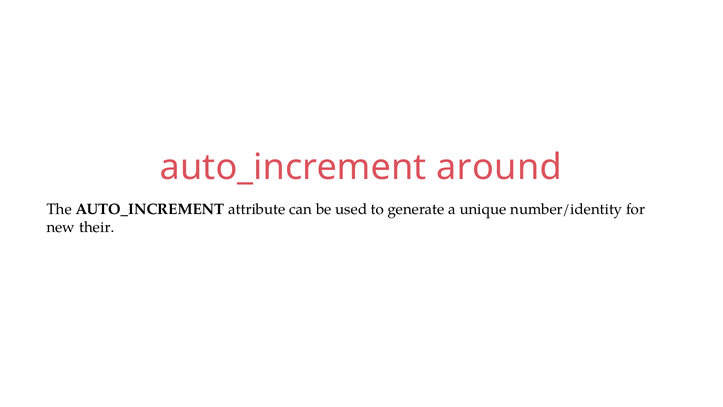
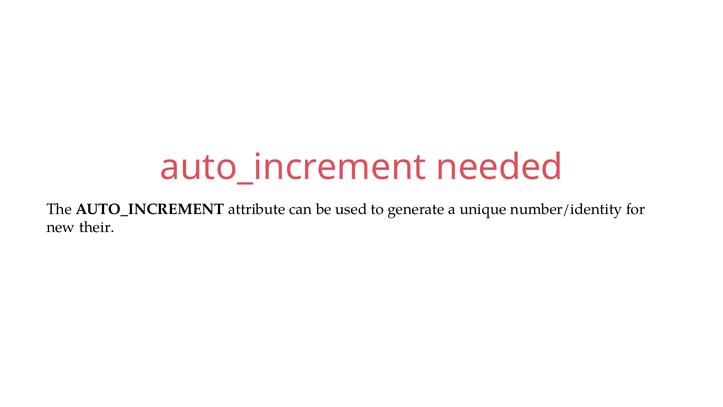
around: around -> needed (499, 167)
